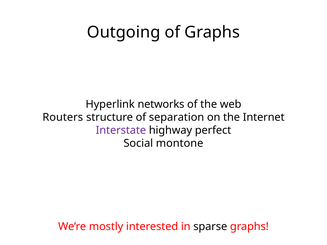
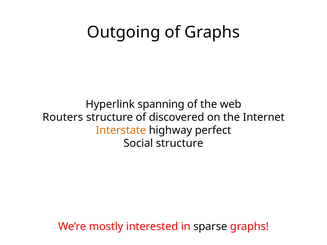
networks: networks -> spanning (161, 104)
separation: separation -> discovered (177, 117)
Interstate colour: purple -> orange (121, 130)
Social montone: montone -> structure (180, 144)
